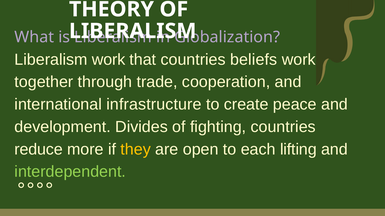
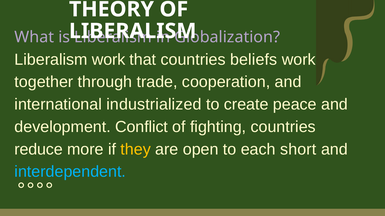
infrastructure: infrastructure -> industrialized (154, 105)
Divides: Divides -> Conflict (142, 127)
lifting: lifting -> short (298, 150)
interdependent colour: light green -> light blue (70, 172)
